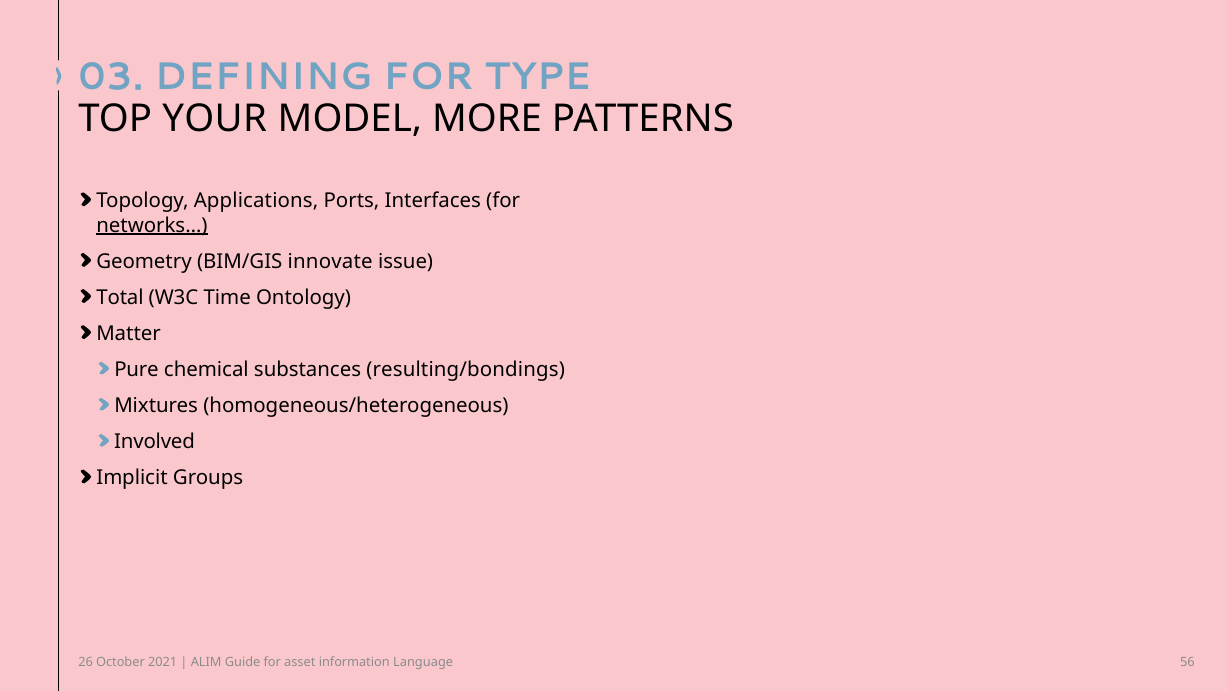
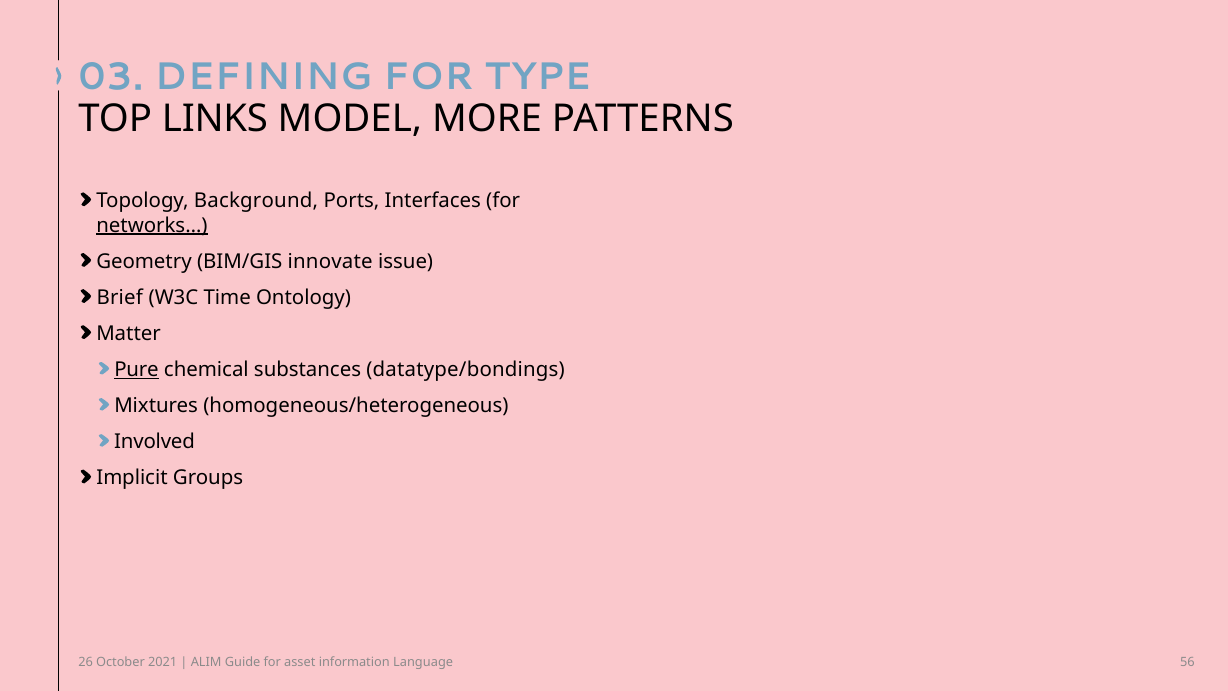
YOUR: YOUR -> LINKS (215, 119)
Applications: Applications -> Background (256, 201)
Total: Total -> Brief (120, 297)
Pure underline: none -> present (137, 370)
resulting/bondings: resulting/bondings -> datatype/bondings (466, 370)
